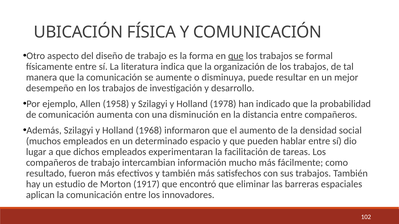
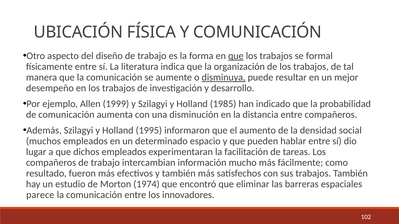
disminuya underline: none -> present (224, 77)
1958: 1958 -> 1999 (116, 104)
1978: 1978 -> 1985 (223, 104)
1968: 1968 -> 1995 (149, 131)
1917: 1917 -> 1974 (146, 184)
aplican: aplican -> parece (40, 195)
